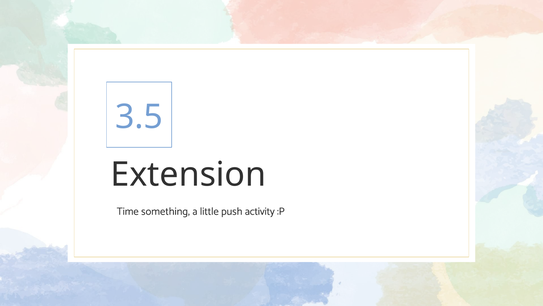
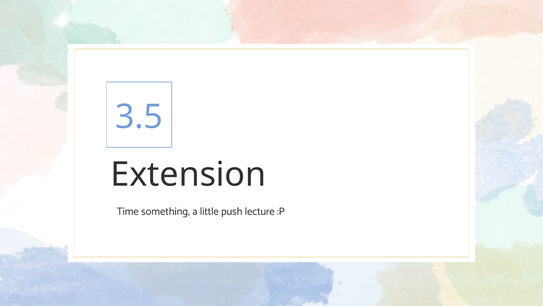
activity: activity -> lecture (260, 211)
